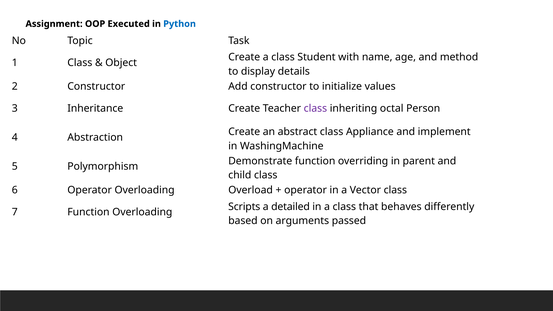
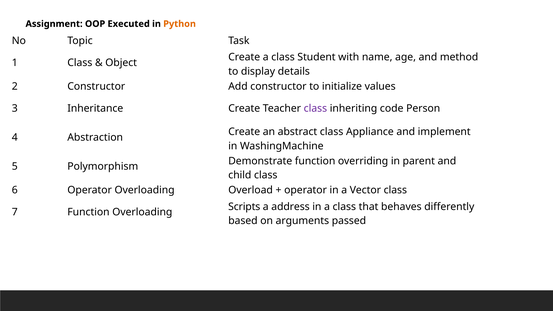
Python colour: blue -> orange (180, 24)
octal: octal -> code (392, 108)
detailed: detailed -> address (290, 207)
